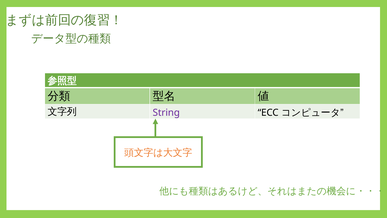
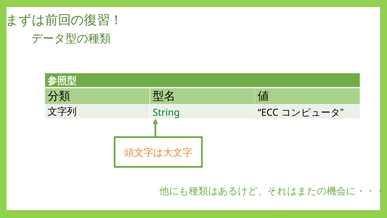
String colour: purple -> green (166, 113)
